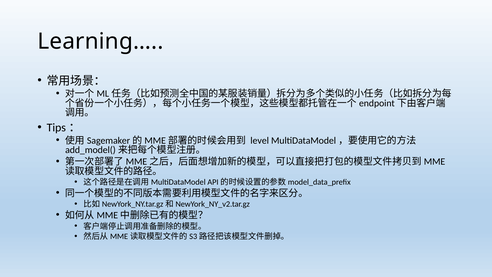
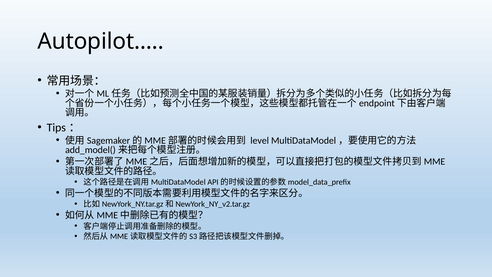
Learning…: Learning… -> Autopilot… (101, 41)
